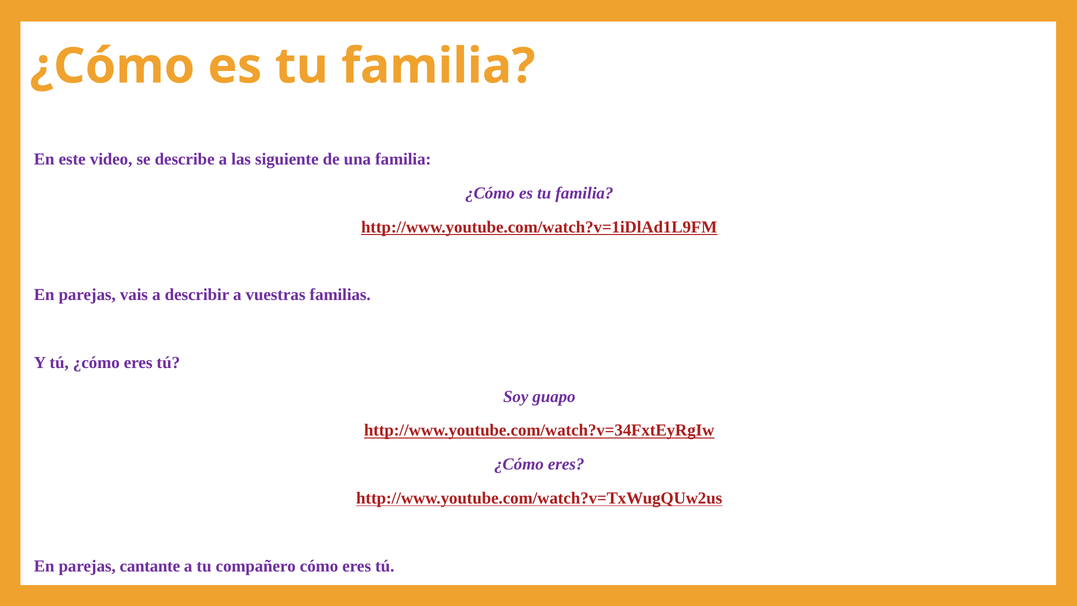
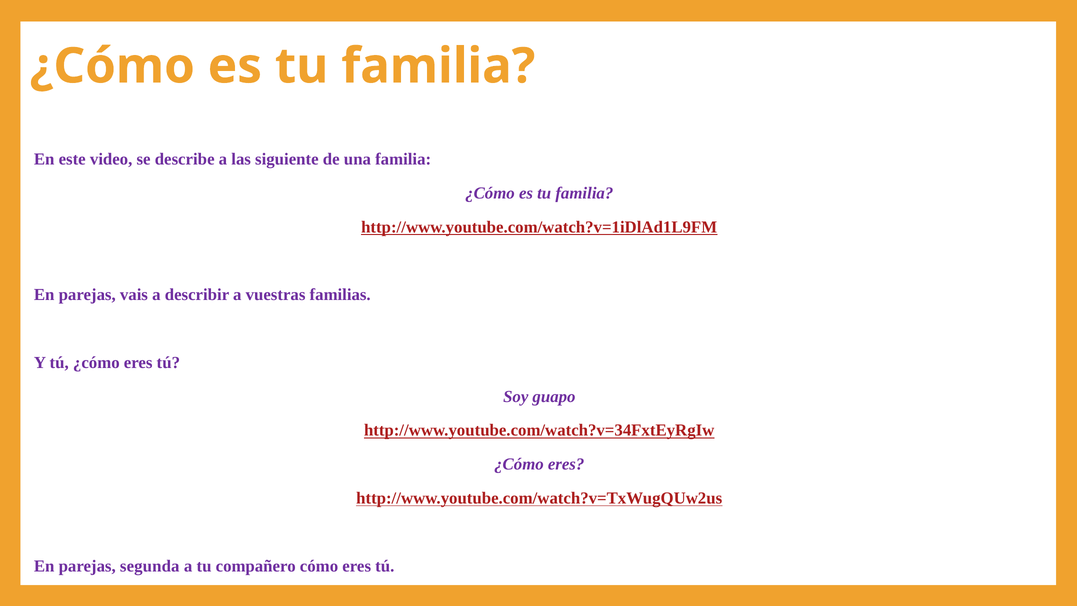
cantante: cantante -> segunda (150, 566)
